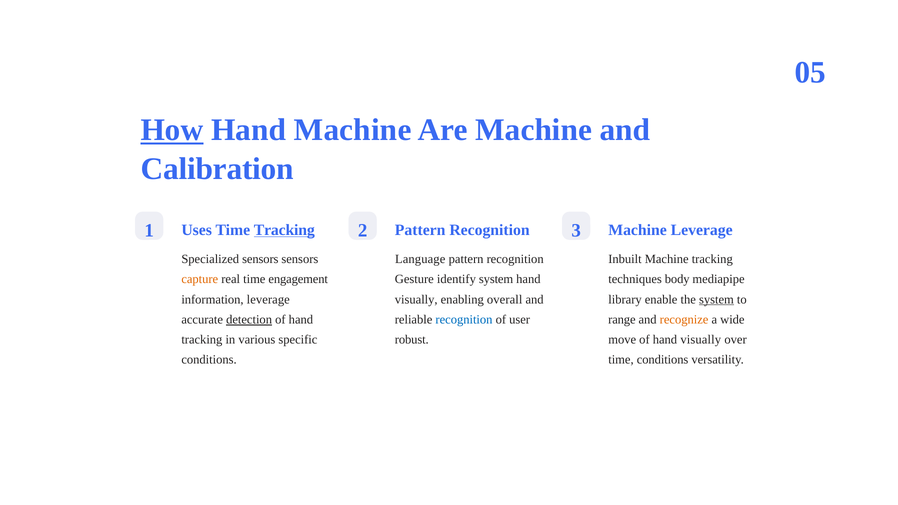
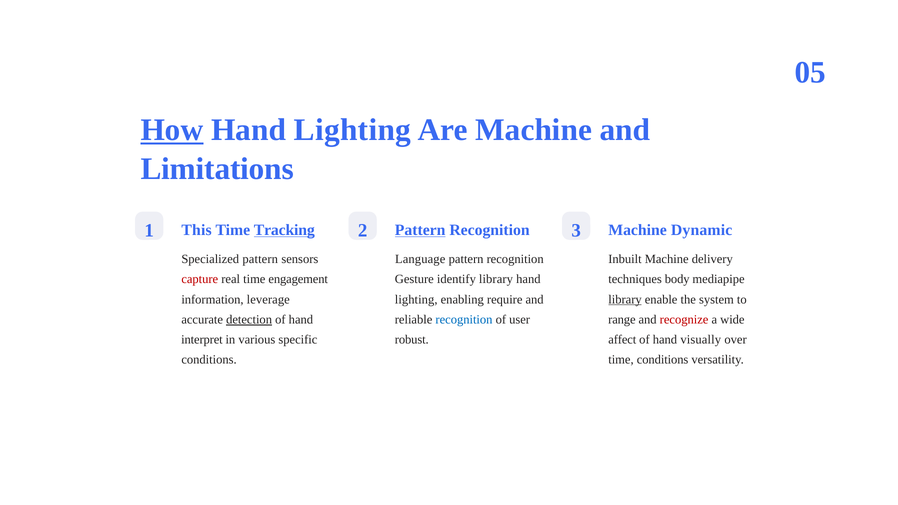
Machine: Machine -> Lighting (353, 130)
Calibration: Calibration -> Limitations (217, 169)
Uses: Uses -> This (197, 230)
Pattern underline: none -> present (420, 230)
Machine Leverage: Leverage -> Dynamic (702, 230)
Specialized sensors: sensors -> pattern (260, 259)
Machine tracking: tracking -> delivery (712, 259)
capture colour: orange -> red (200, 279)
identify system: system -> library (496, 279)
visually: visually -> lighting (416, 300)
overall: overall -> require (505, 300)
library underline: none -> present (625, 299)
system underline: present -> none (716, 299)
recognize colour: orange -> red (684, 320)
tracking: tracking -> interpret (202, 340)
move: move -> affect (622, 340)
